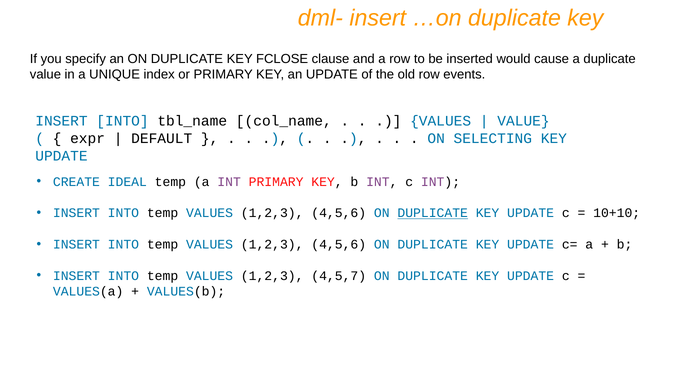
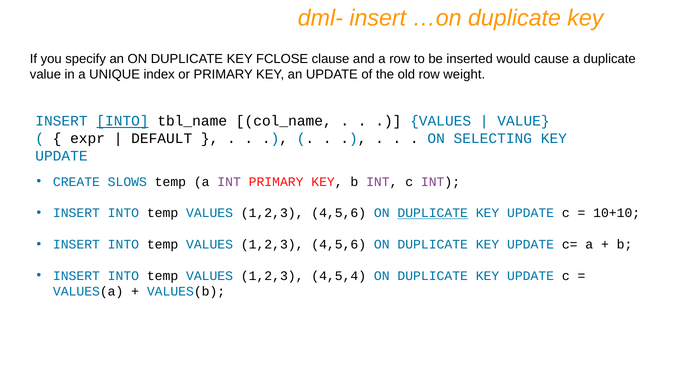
events: events -> weight (464, 74)
INTO underline: none -> present (123, 121)
IDEAL: IDEAL -> SLOWS (127, 181)
4,5,7: 4,5,7 -> 4,5,4 (339, 275)
